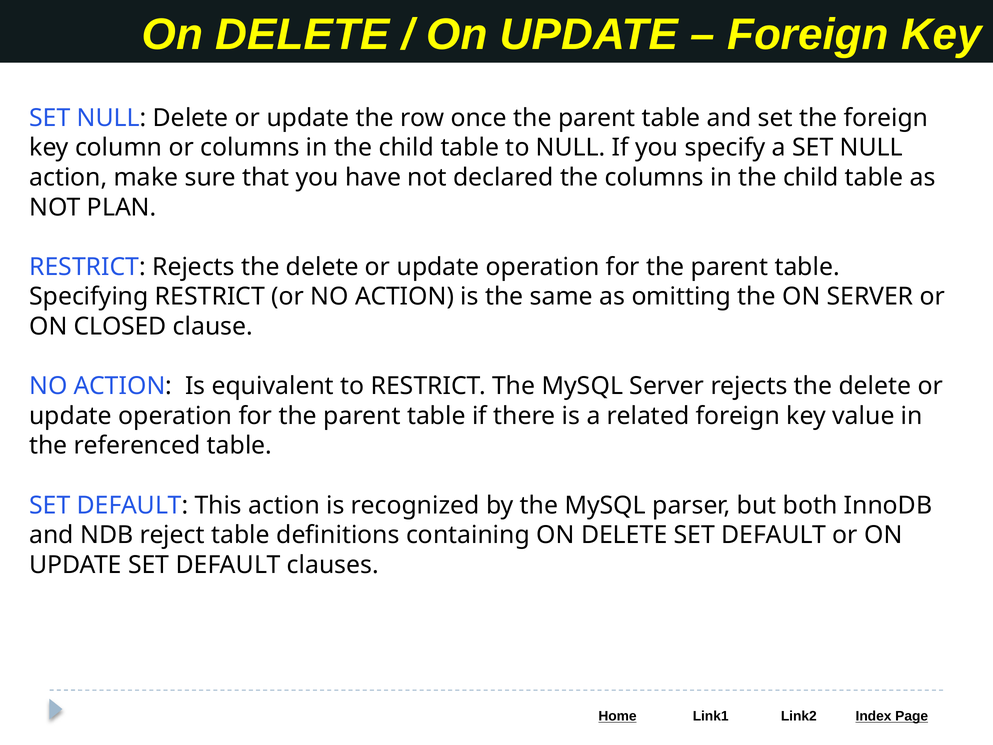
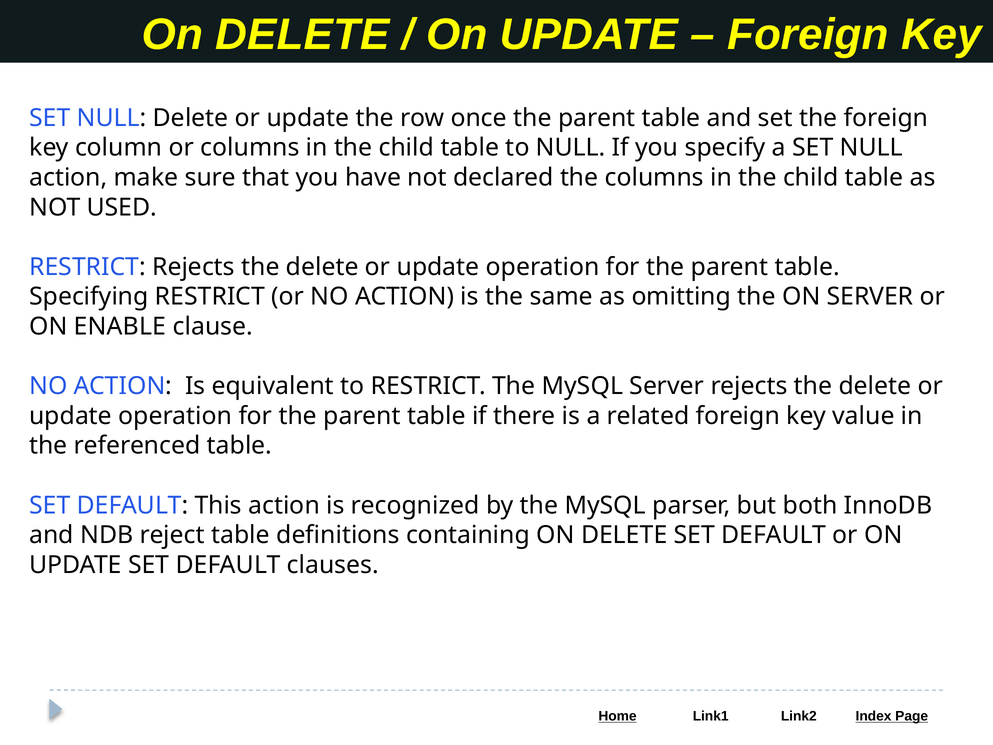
PLAN: PLAN -> USED (122, 207)
CLOSED: CLOSED -> ENABLE (120, 326)
